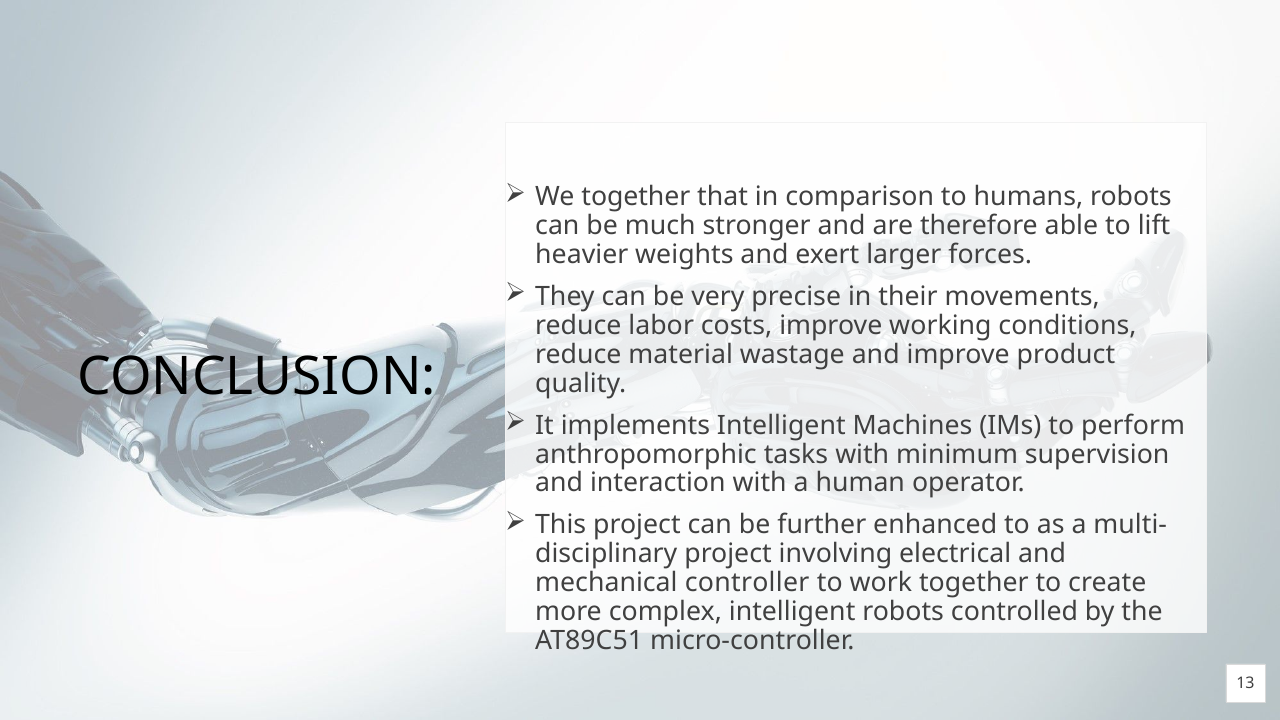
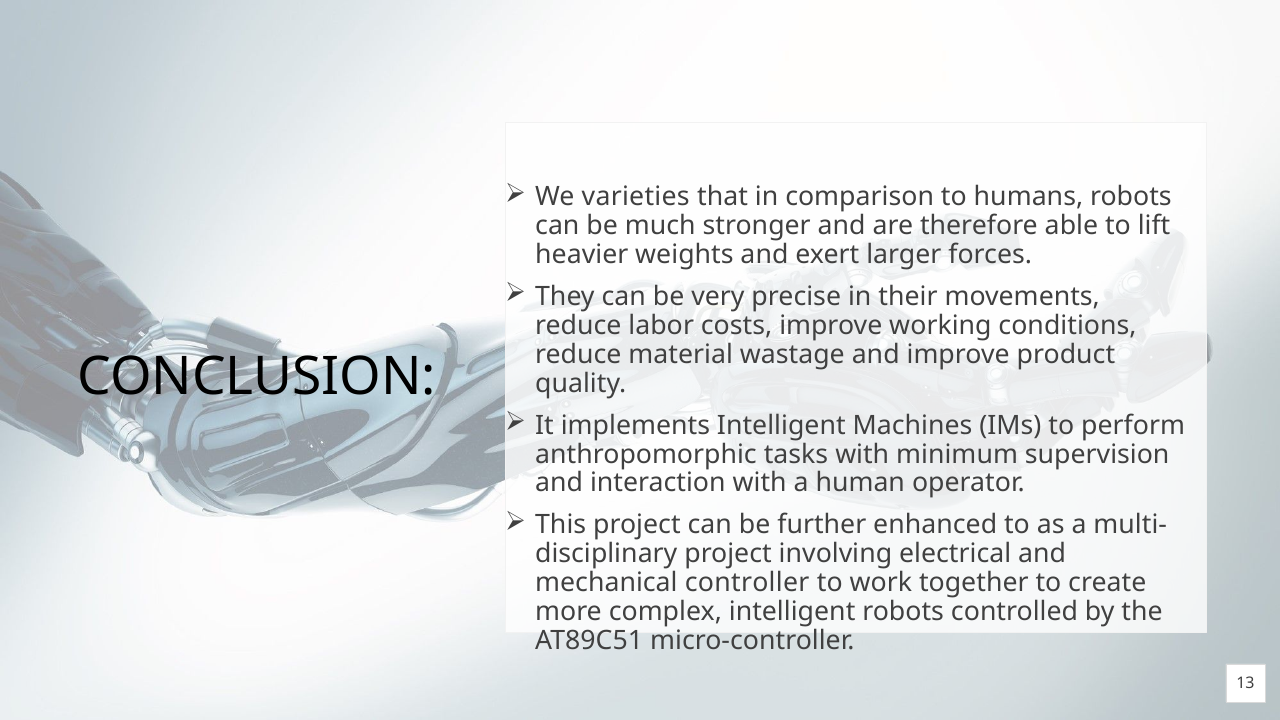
We together: together -> varieties (636, 197)
